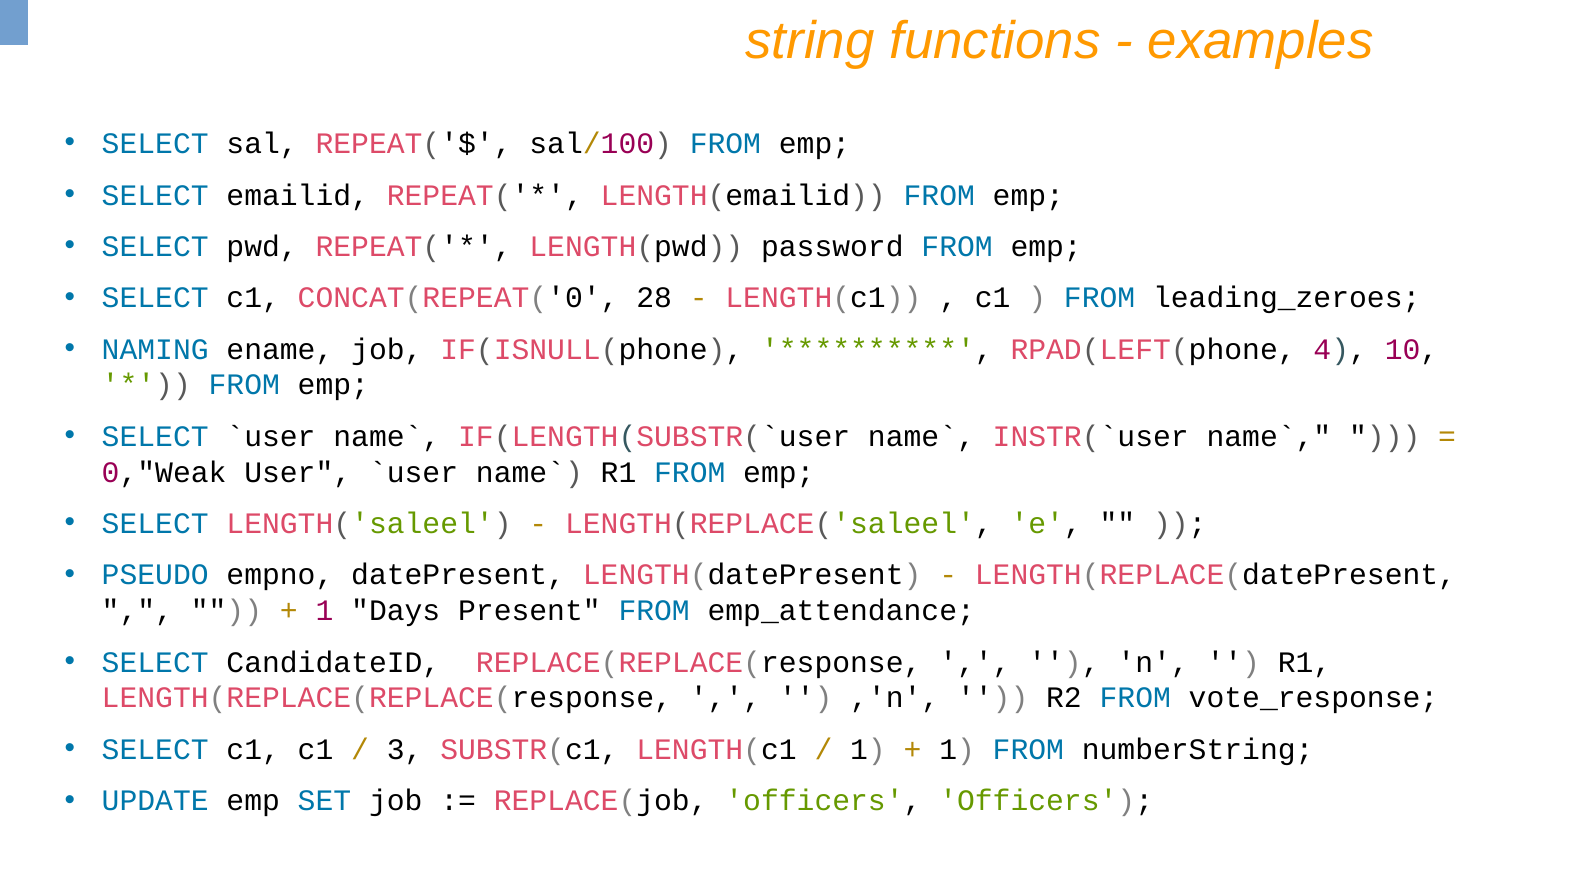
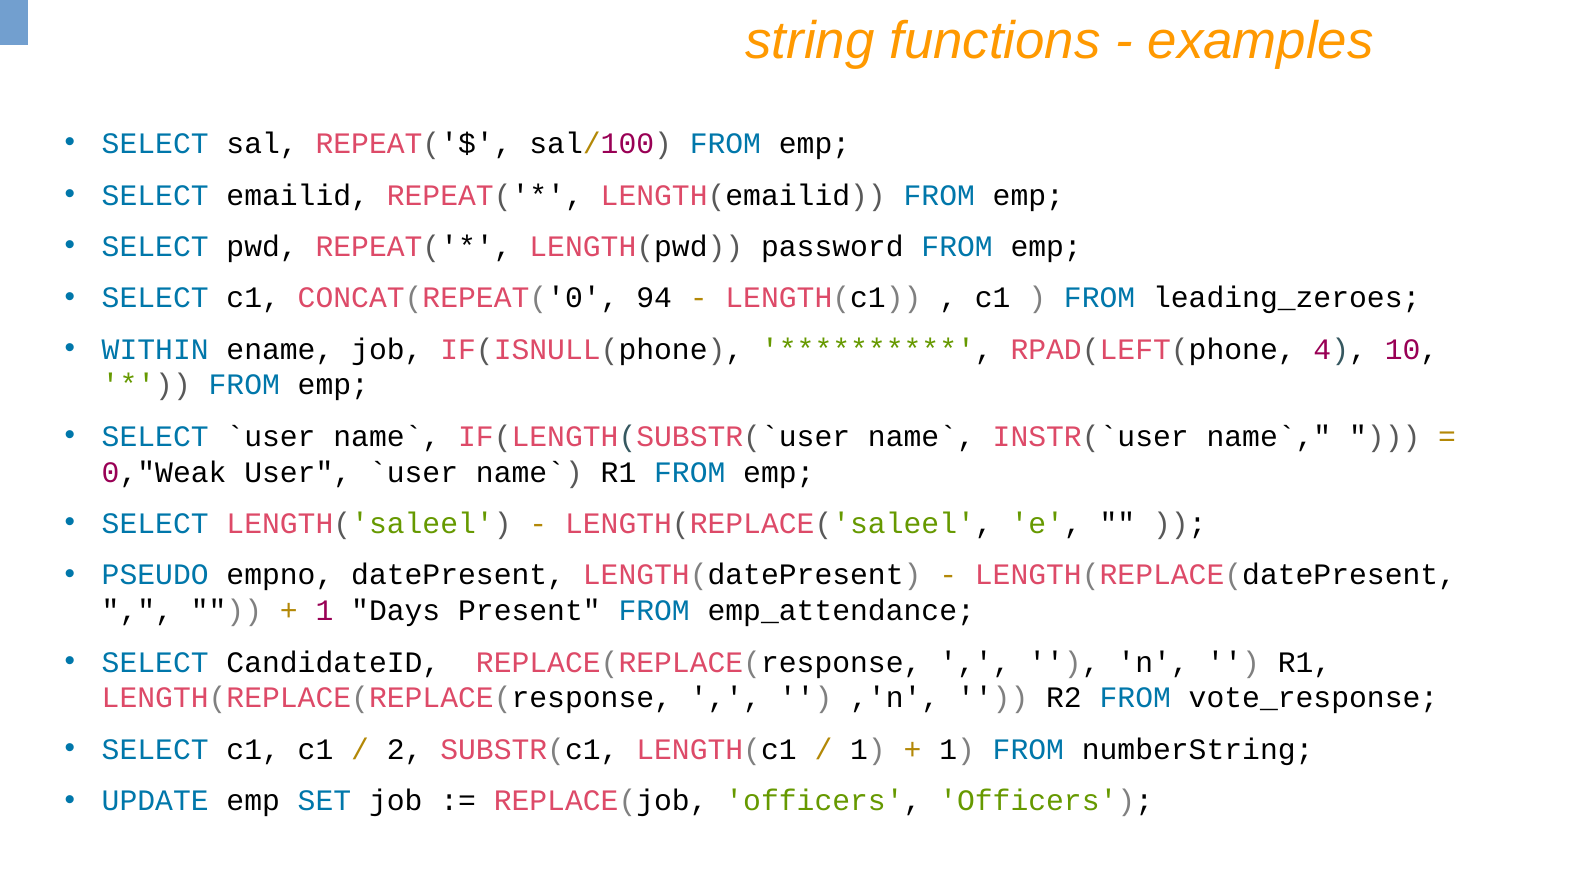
28: 28 -> 94 (654, 298)
NAMING: NAMING -> WITHIN (155, 350)
3: 3 -> 2 (405, 749)
